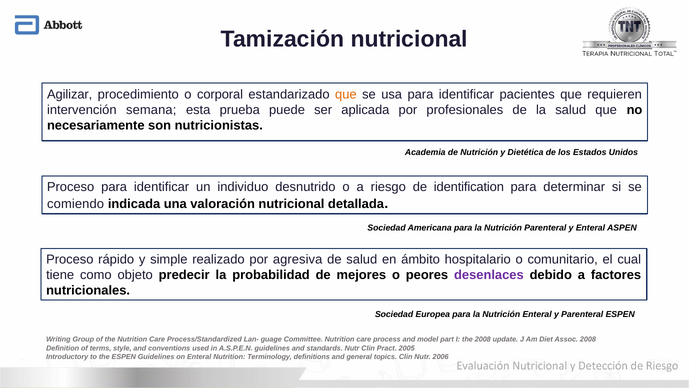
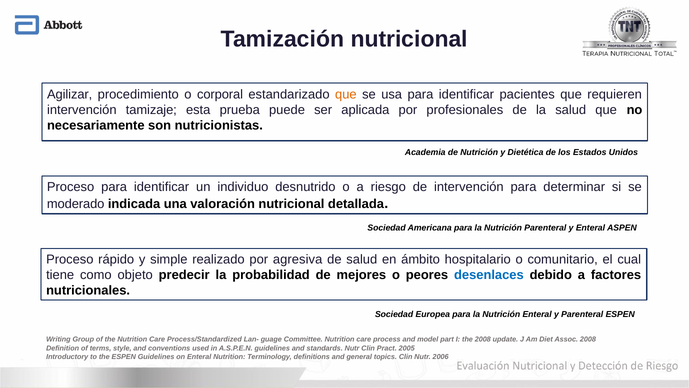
semana: semana -> tamizaje (151, 110)
de identification: identification -> intervención (469, 187)
comiendo: comiendo -> moderado (76, 204)
desenlaces colour: purple -> blue (489, 275)
